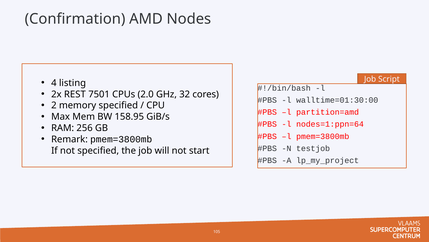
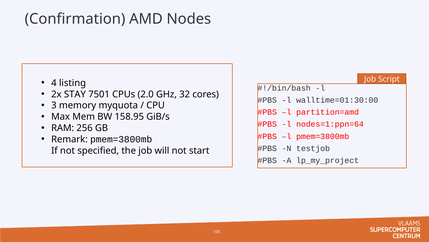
REST: REST -> STAY (75, 94)
2: 2 -> 3 (54, 105)
memory specified: specified -> myquota (118, 105)
